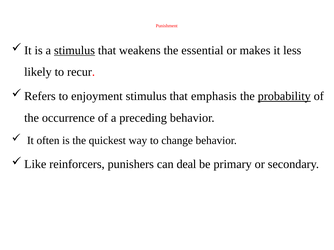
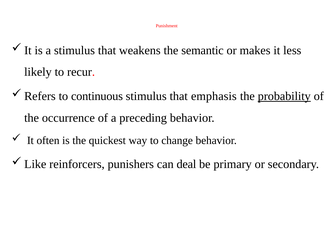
stimulus underline: present -> none (74, 50)
essential: essential -> semantic (203, 50)
enjoyment: enjoyment -> continuous (97, 96)
